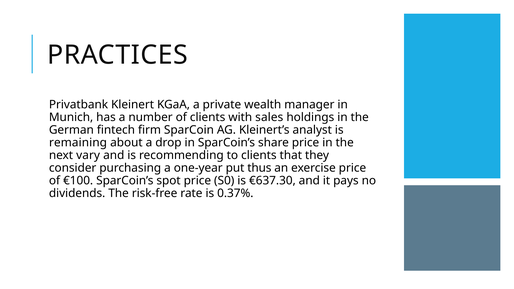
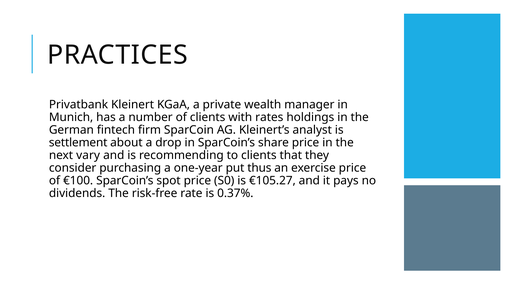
sales: sales -> rates (269, 117)
remaining: remaining -> settlement (78, 143)
€637.30: €637.30 -> €105.27 (272, 181)
